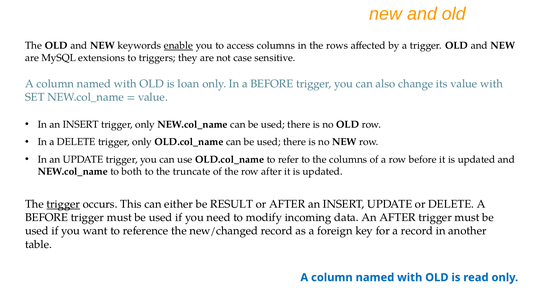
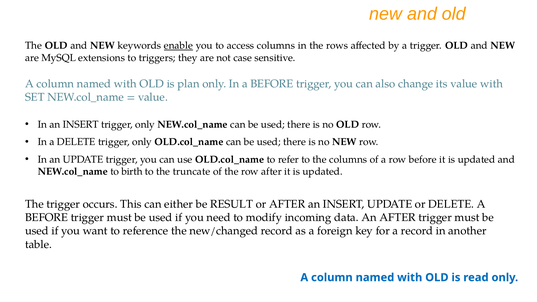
loan: loan -> plan (189, 84)
both: both -> birth (132, 172)
trigger underline: present -> none (63, 204)
